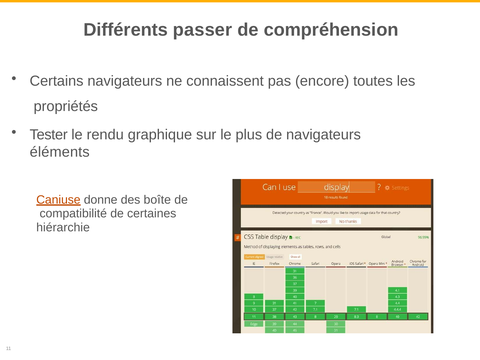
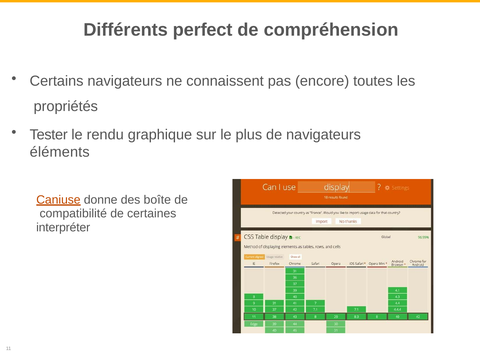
passer: passer -> perfect (203, 30)
hiérarchie: hiérarchie -> interpréter (63, 228)
